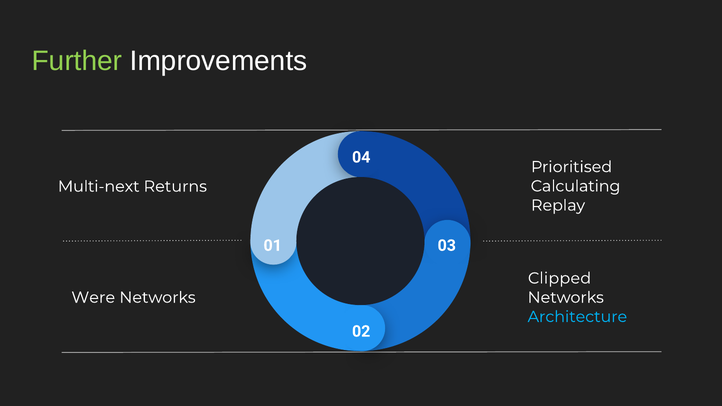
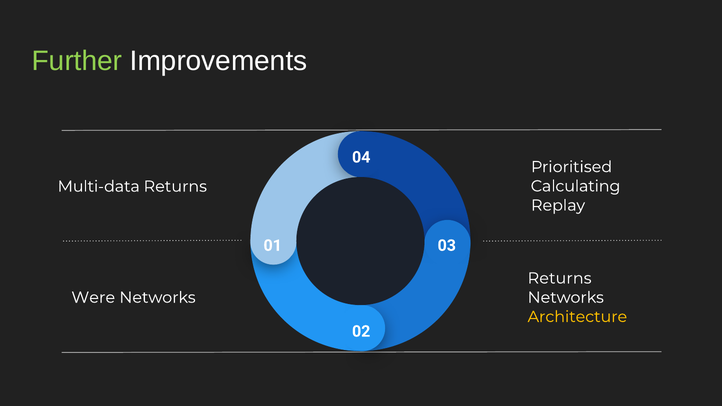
Multi-next: Multi-next -> Multi-data (99, 187)
Clipped: Clipped -> Returns (560, 278)
Architecture colour: light blue -> yellow (577, 317)
